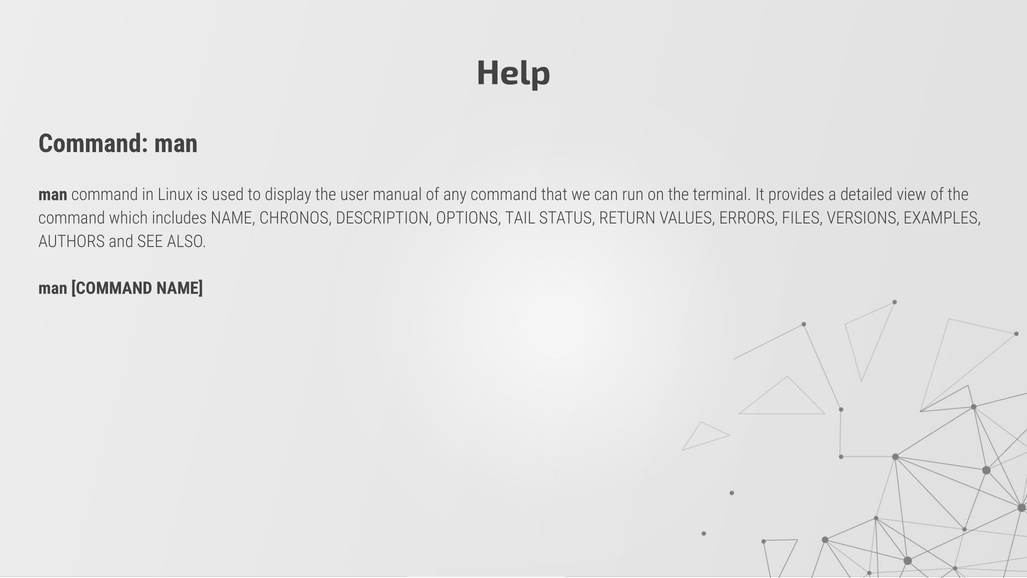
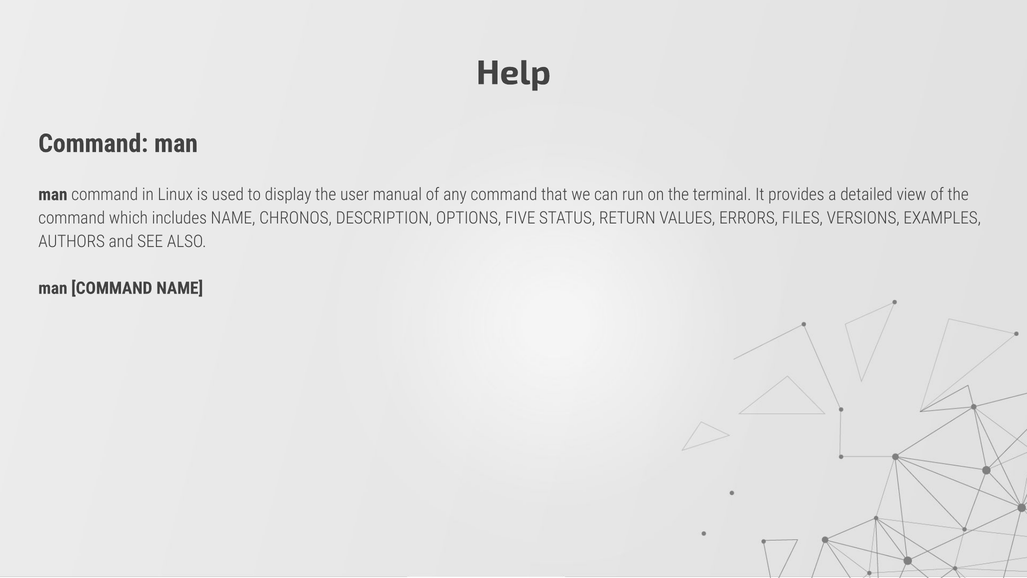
TAIL: TAIL -> FIVE (520, 218)
